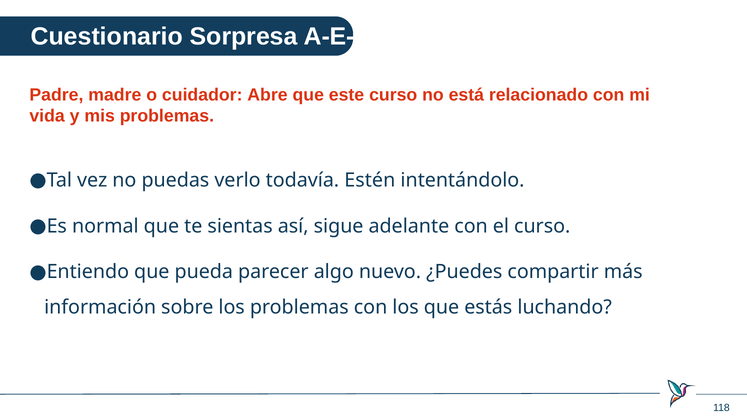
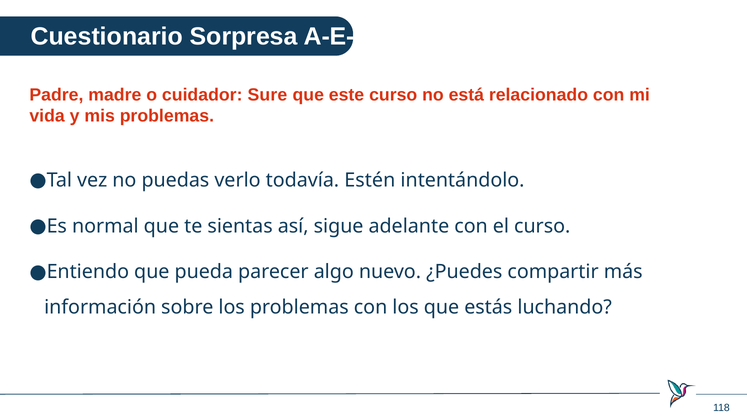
Abre: Abre -> Sure (267, 95)
